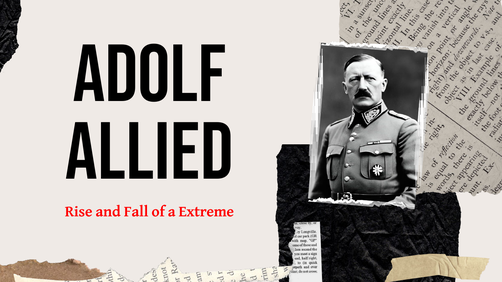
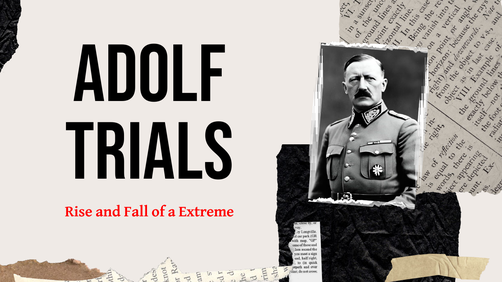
Allied: Allied -> Trials (149, 152)
